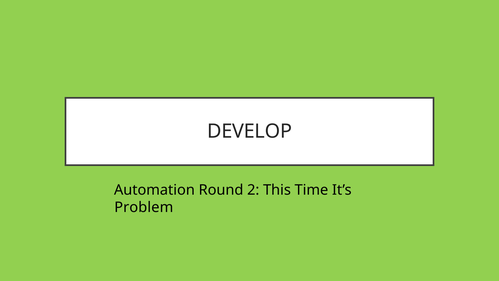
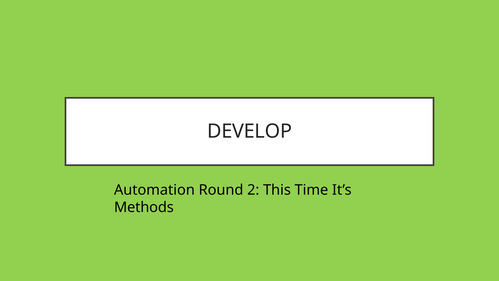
Problem: Problem -> Methods (144, 207)
